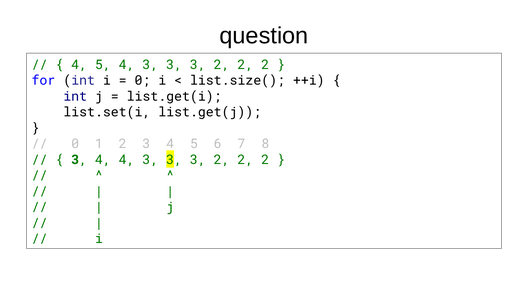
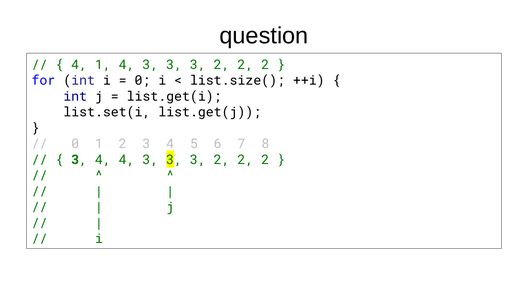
5: 5 -> 1 (103, 65)
